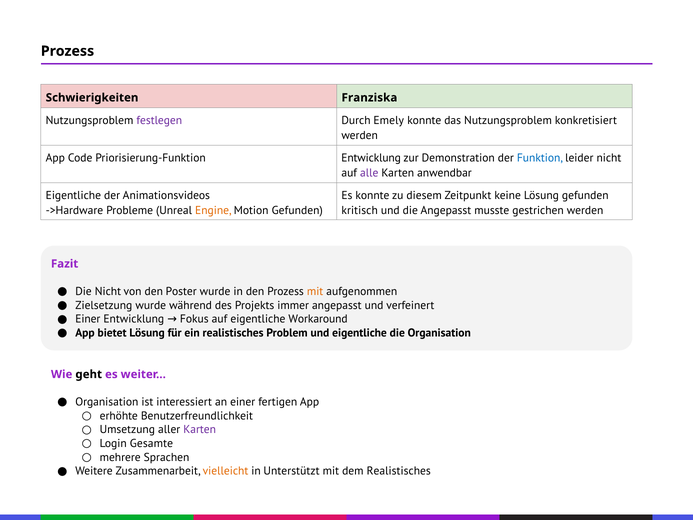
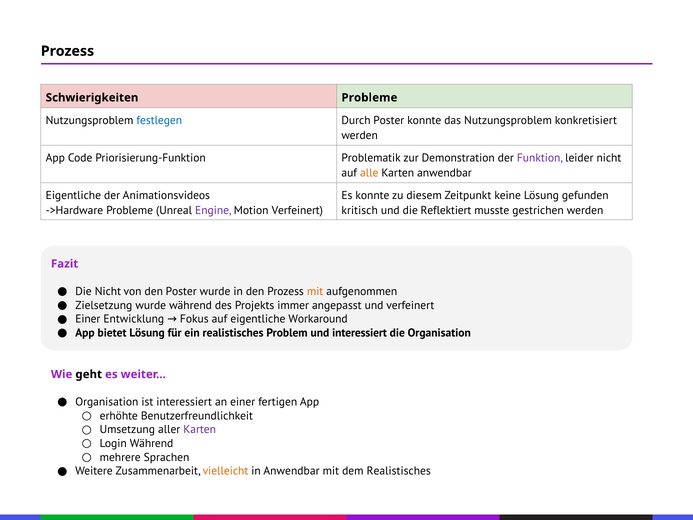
Schwierigkeiten Franziska: Franziska -> Probleme (369, 98)
festlegen colour: purple -> blue (159, 121)
Durch Emely: Emely -> Poster (389, 121)
Priorisierung-Funktion Entwicklung: Entwicklung -> Problematik (371, 158)
Funktion colour: blue -> purple (540, 158)
alle colour: purple -> orange (369, 173)
Engine colour: orange -> purple (213, 210)
Motion Gefunden: Gefunden -> Verfeinert (297, 210)
die Angepasst: Angepasst -> Reflektiert (446, 210)
und eigentliche: eigentliche -> interessiert (360, 333)
Login Gesamte: Gesamte -> Während (151, 443)
in Unterstützt: Unterstützt -> Anwendbar (292, 471)
